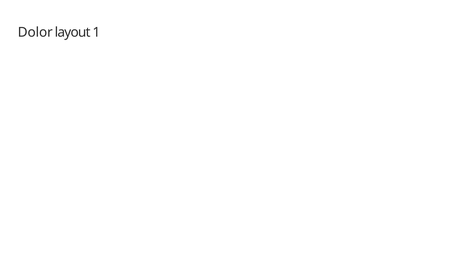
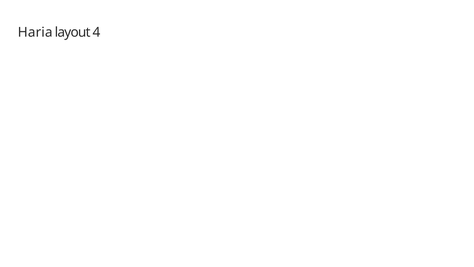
Dolor: Dolor -> Haria (35, 32)
1: 1 -> 4 (96, 32)
